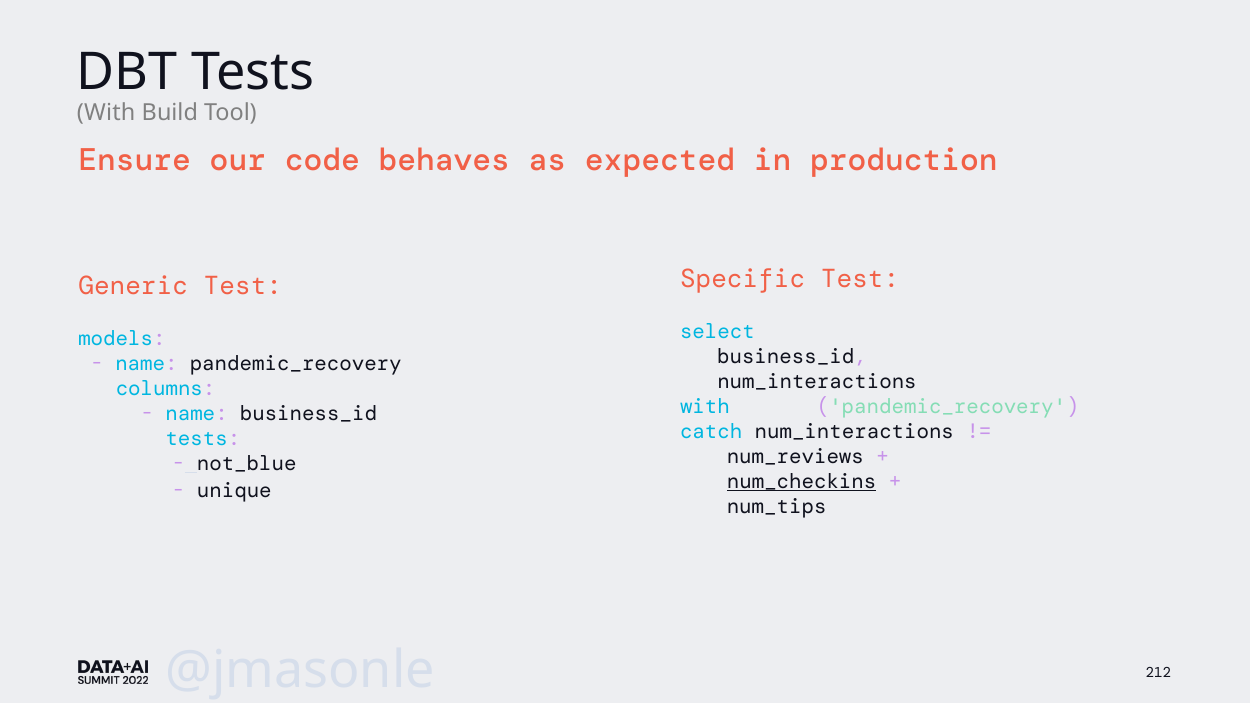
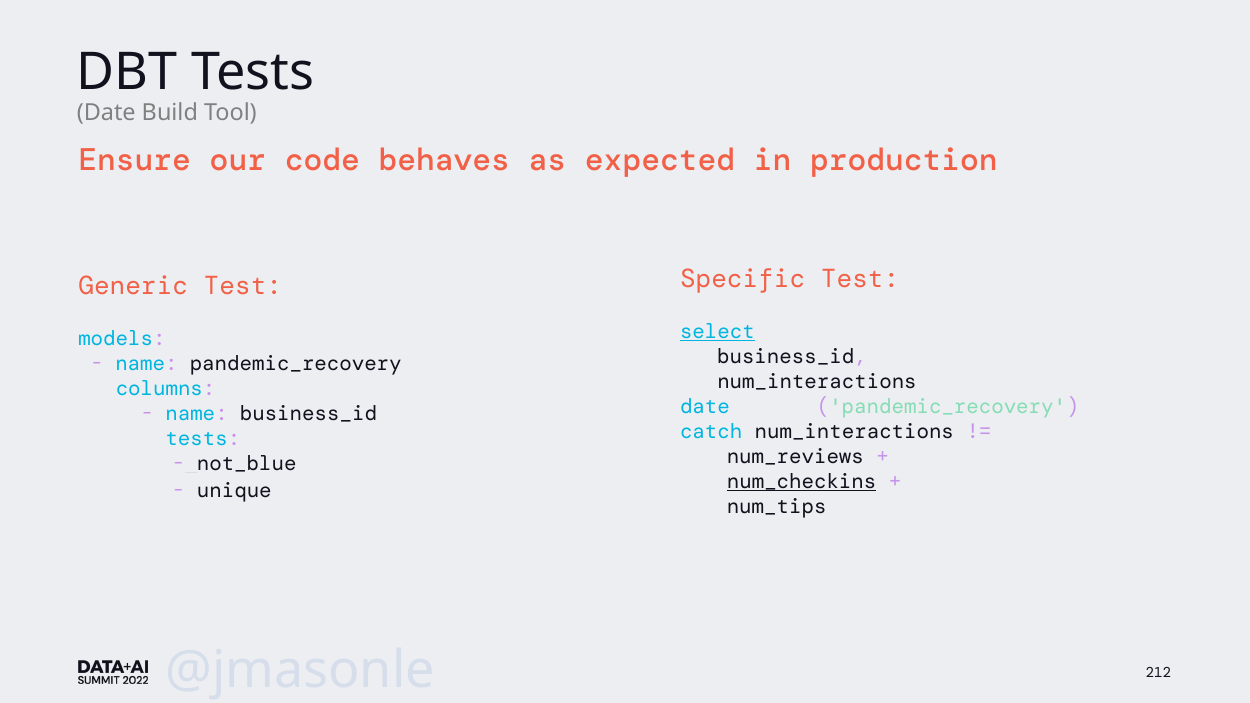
With: With -> Date (106, 113)
select underline: none -> present (717, 332)
with: with -> date (705, 407)
